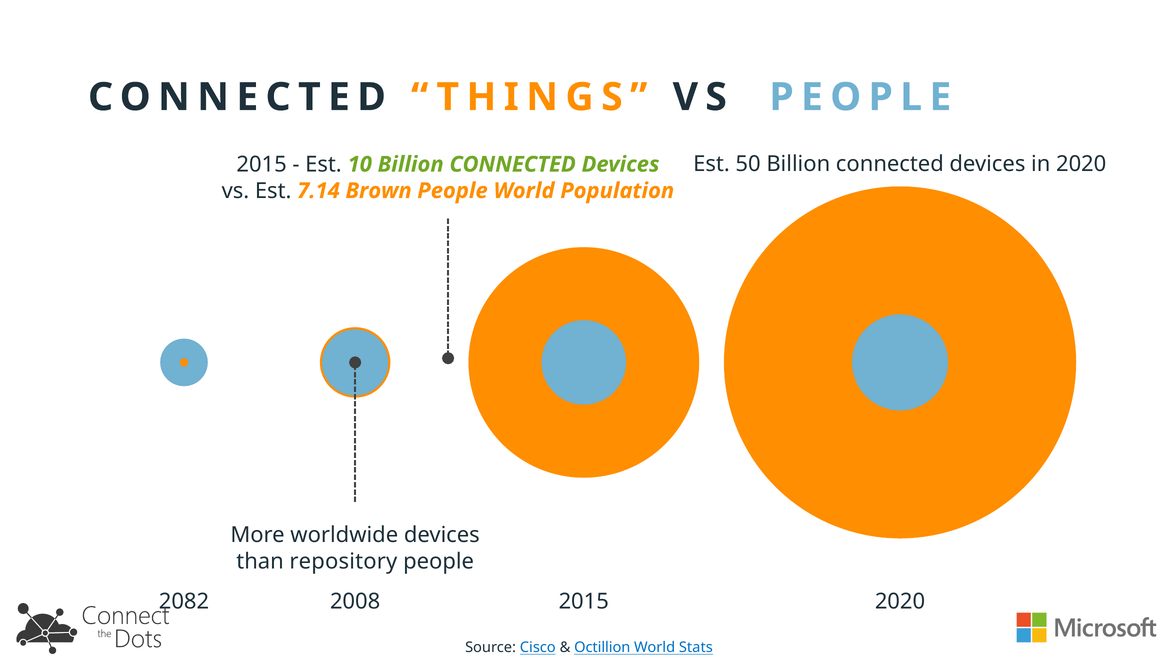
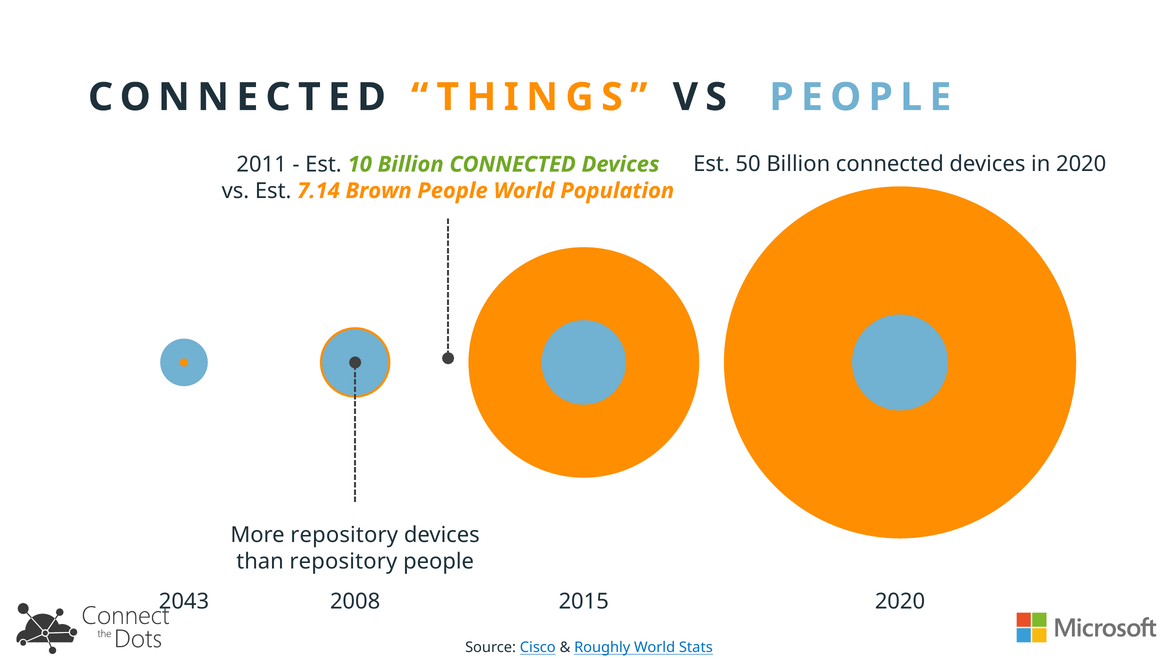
2015: 2015 -> 2011 (262, 165)
More worldwide: worldwide -> repository (344, 535)
2082: 2082 -> 2043 (184, 602)
Octillion: Octillion -> Roughly (602, 648)
